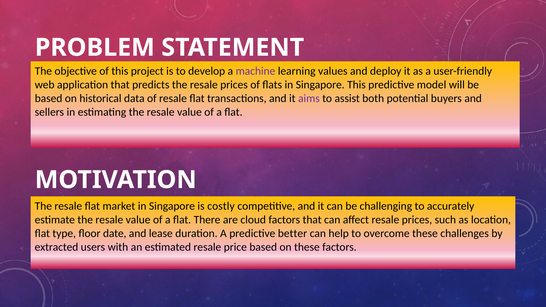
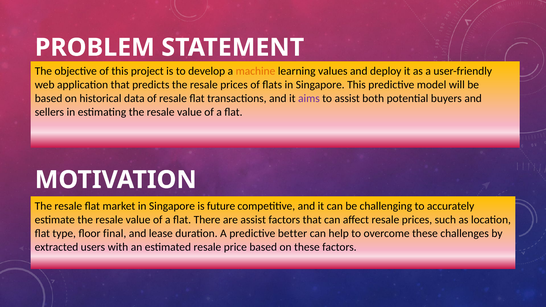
machine colour: purple -> orange (255, 71)
costly: costly -> future (221, 206)
are cloud: cloud -> assist (253, 220)
date: date -> final (115, 234)
